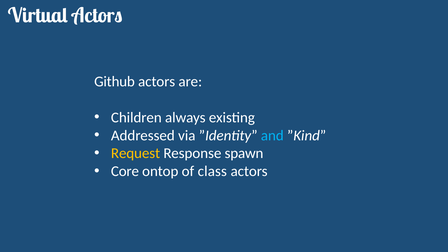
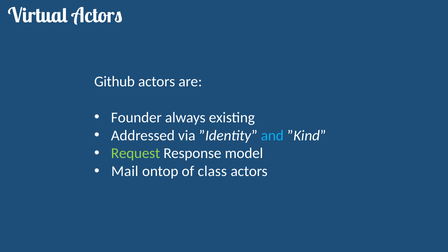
Children: Children -> Founder (136, 118)
Request colour: yellow -> light green (136, 153)
spawn: spawn -> model (244, 153)
Core: Core -> Mail (125, 171)
